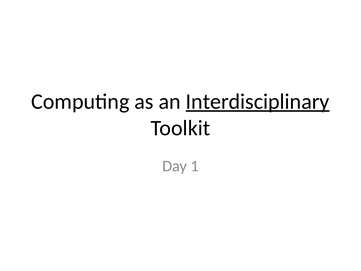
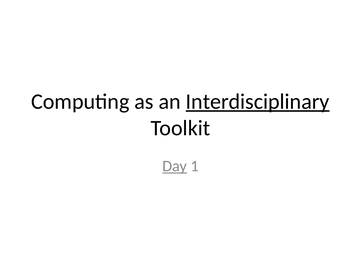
Day underline: none -> present (175, 166)
